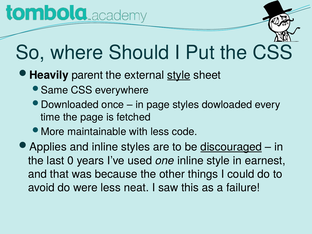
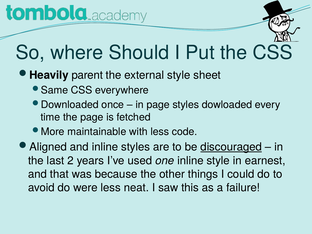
style underline: present -> none (179, 75)
Applies: Applies -> Aligned (48, 147)
0: 0 -> 2 (71, 161)
